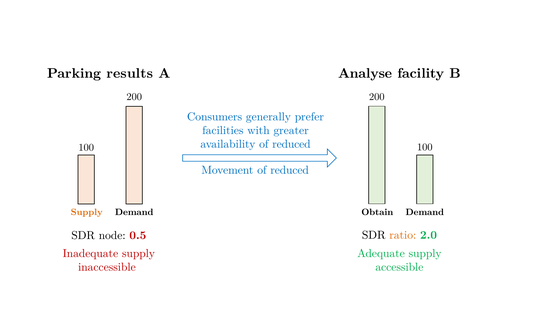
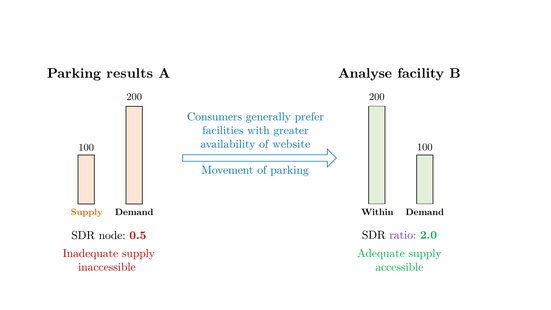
availability of reduced: reduced -> website (291, 144)
Movement of reduced: reduced -> parking (290, 170)
Obtain: Obtain -> Within (377, 212)
ratio colour: orange -> purple (403, 235)
